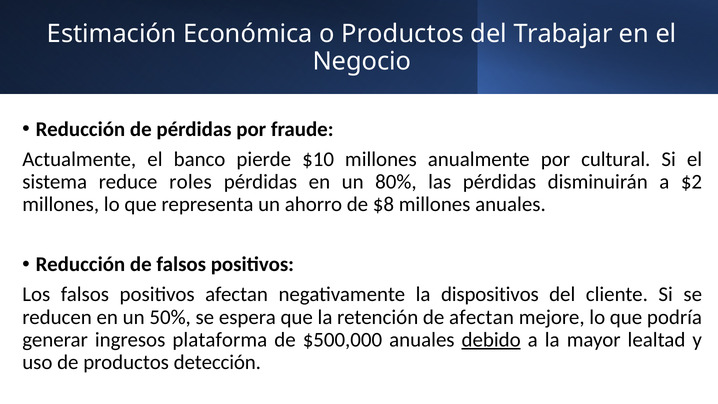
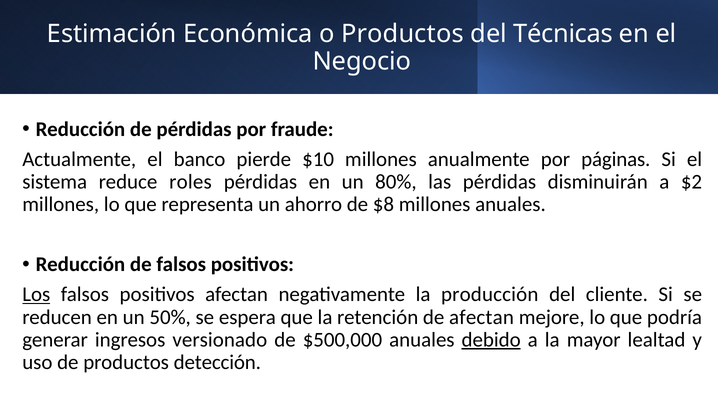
Trabajar: Trabajar -> Técnicas (563, 34)
cultural: cultural -> páginas (616, 159)
Los underline: none -> present (36, 294)
dispositivos: dispositivos -> producción (490, 294)
plataforma: plataforma -> versionado (220, 340)
